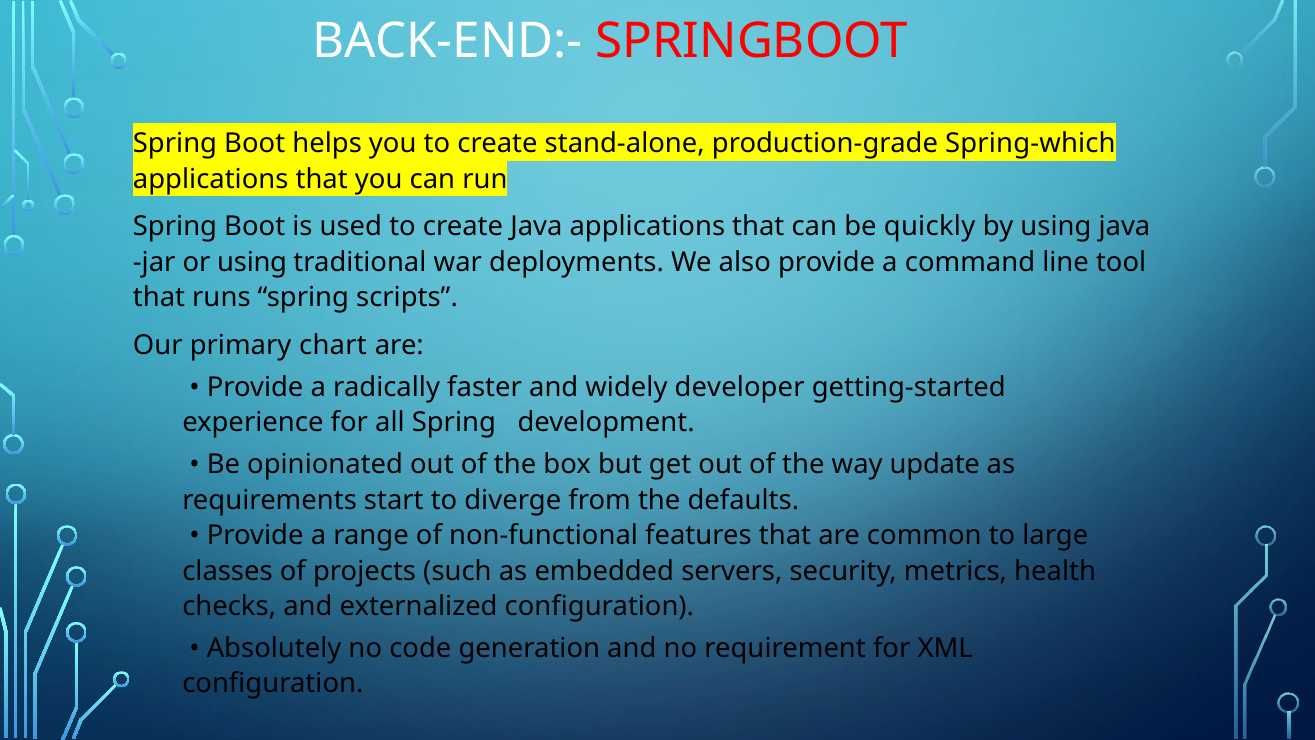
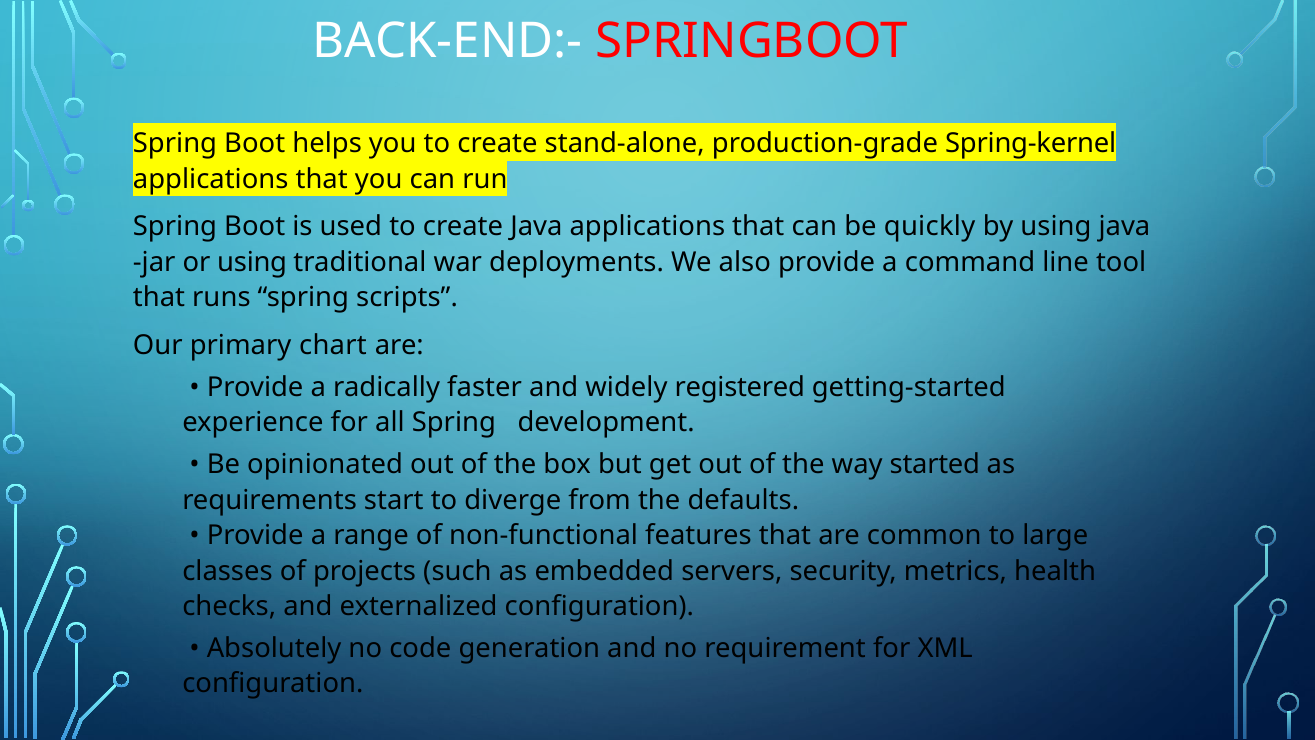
Spring-which: Spring-which -> Spring-kernel (1031, 144)
developer: developer -> registered (740, 387)
update: update -> started (935, 464)
